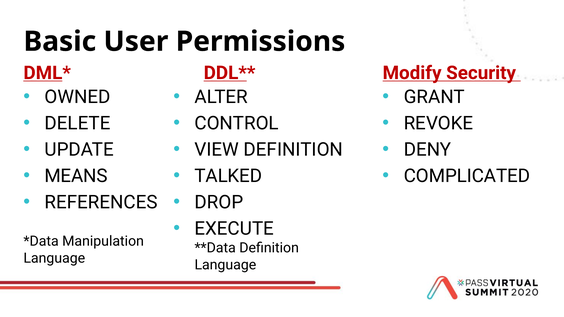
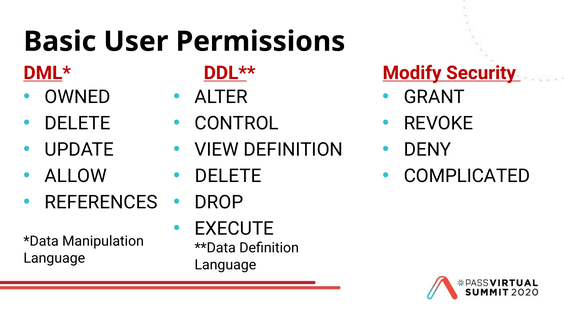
MEANS: MEANS -> ALLOW (76, 176)
TALKED: TALKED -> DELETE (228, 176)
